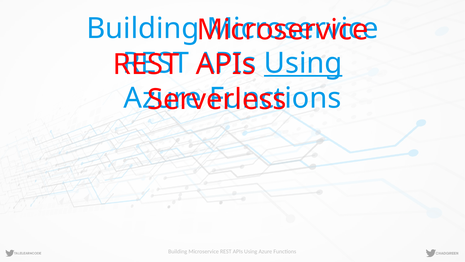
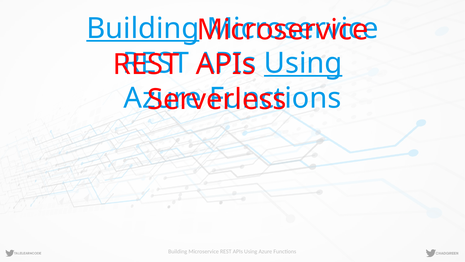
Building underline: none -> present (143, 28)
